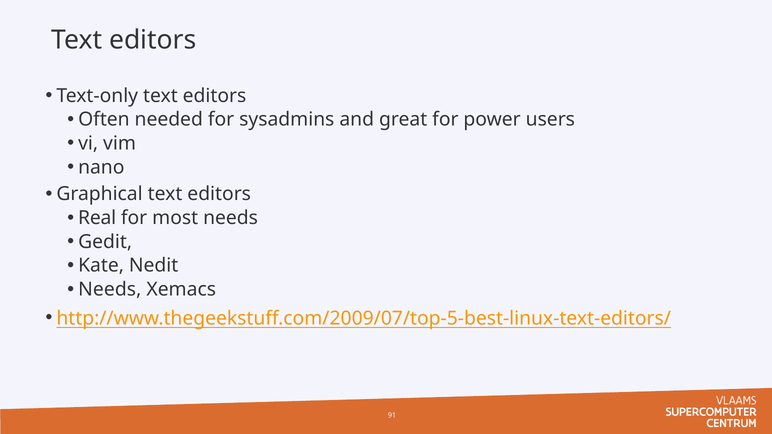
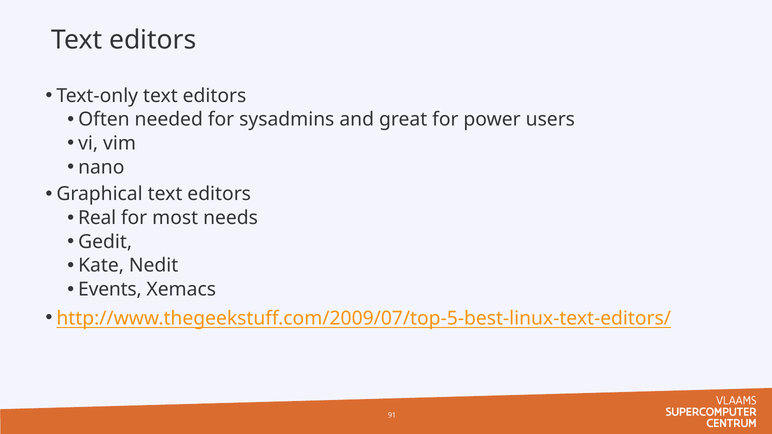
Needs: Needs -> Events (110, 290)
